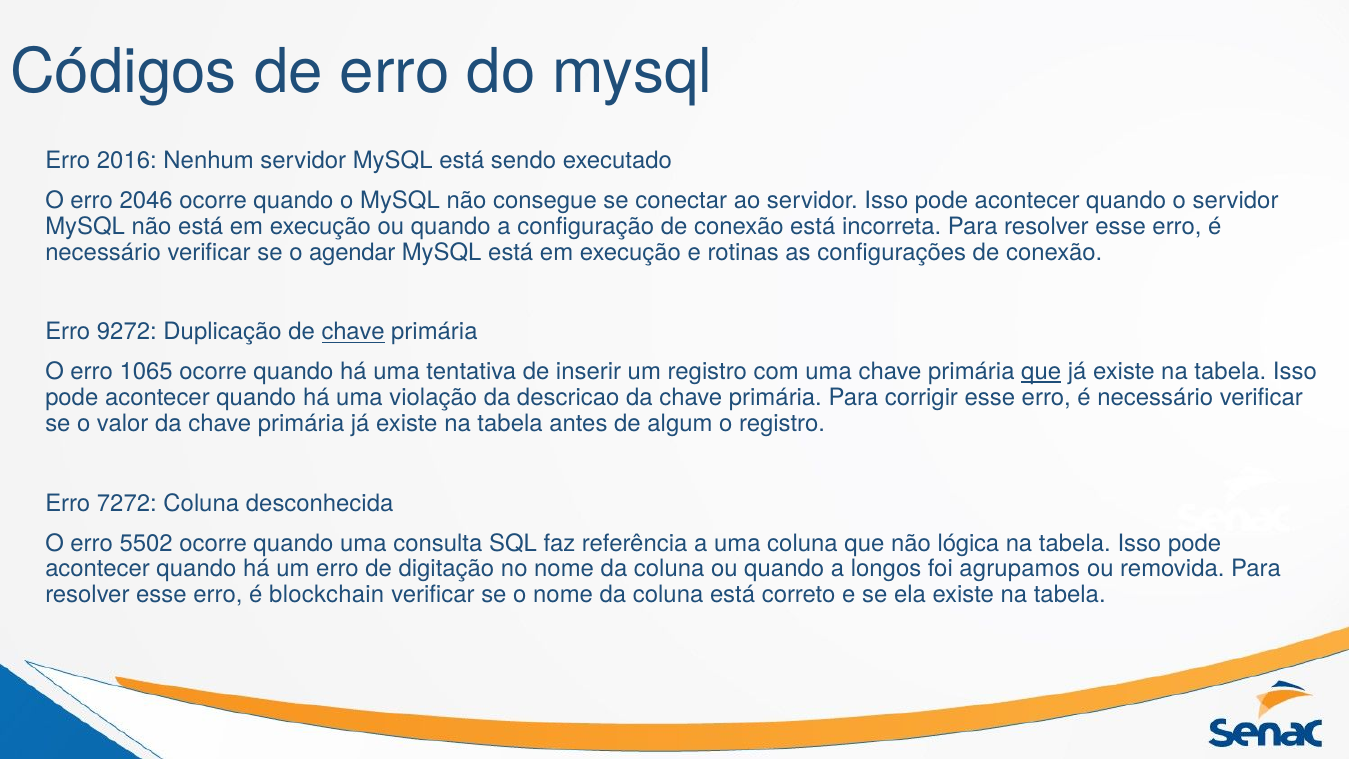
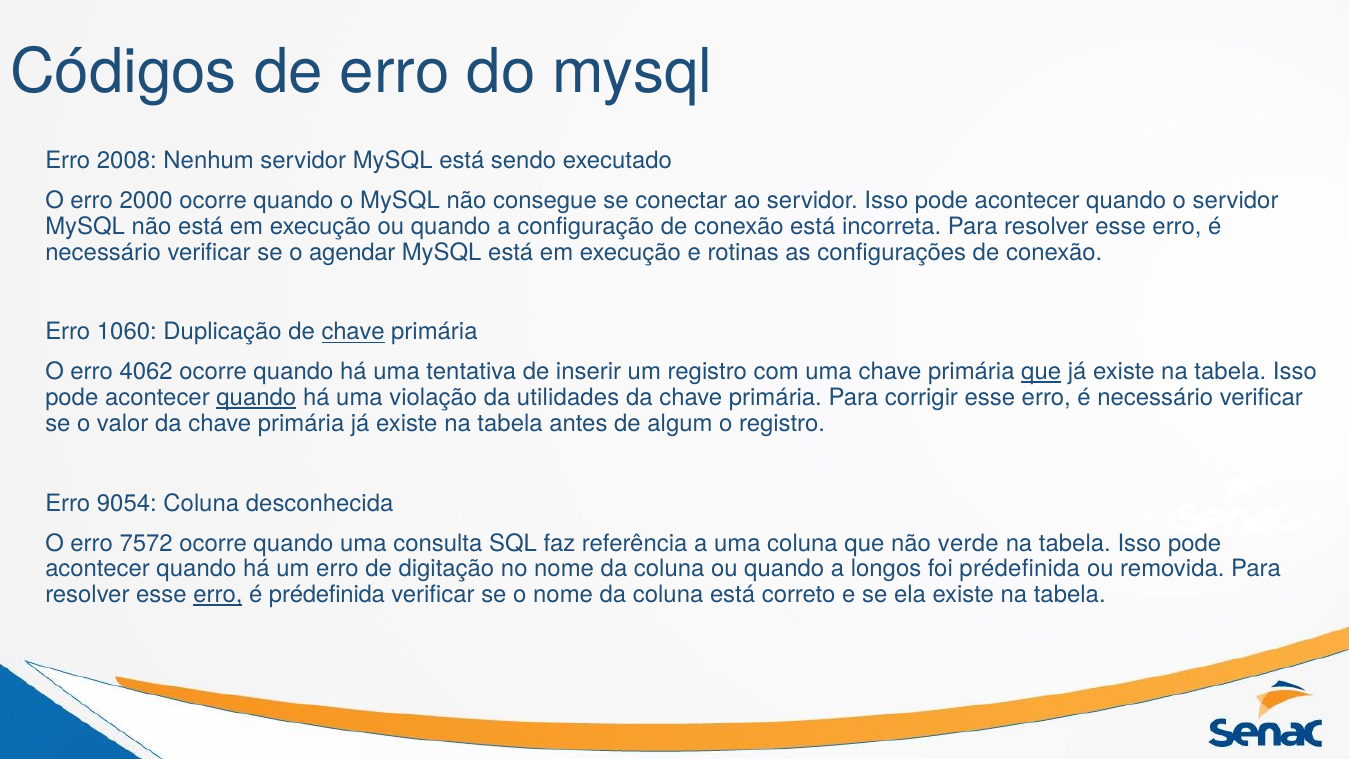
2016: 2016 -> 2008 (127, 161)
2046: 2046 -> 2000 (146, 201)
9272: 9272 -> 1060 (127, 332)
1065: 1065 -> 4062 (146, 372)
quando underline: none -> present (256, 398)
descricao: descricao -> utilidades (568, 398)
7272: 7272 -> 9054 (127, 503)
5502: 5502 -> 7572 (146, 543)
lógica: lógica -> verde (968, 543)
foi agrupamos: agrupamos -> prédefinida (1020, 569)
erro underline: none -> present (218, 595)
é blockchain: blockchain -> prédefinida (327, 595)
